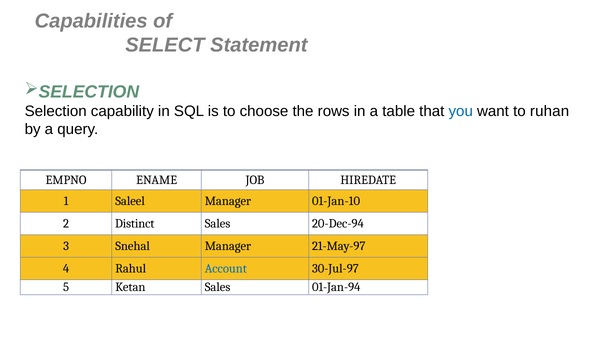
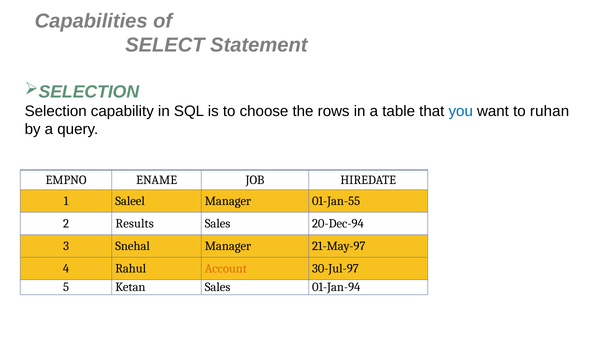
01-Jan-10: 01-Jan-10 -> 01-Jan-55 (336, 201)
Distinct: Distinct -> Results (135, 223)
Account colour: blue -> orange (226, 268)
